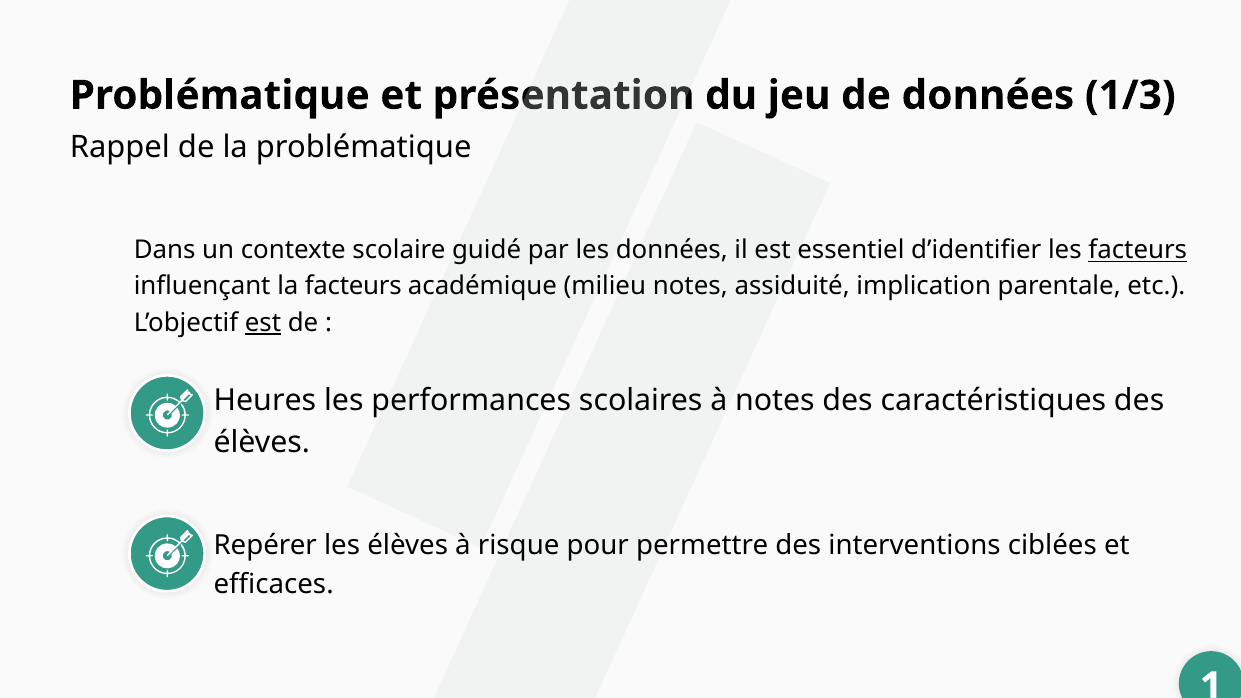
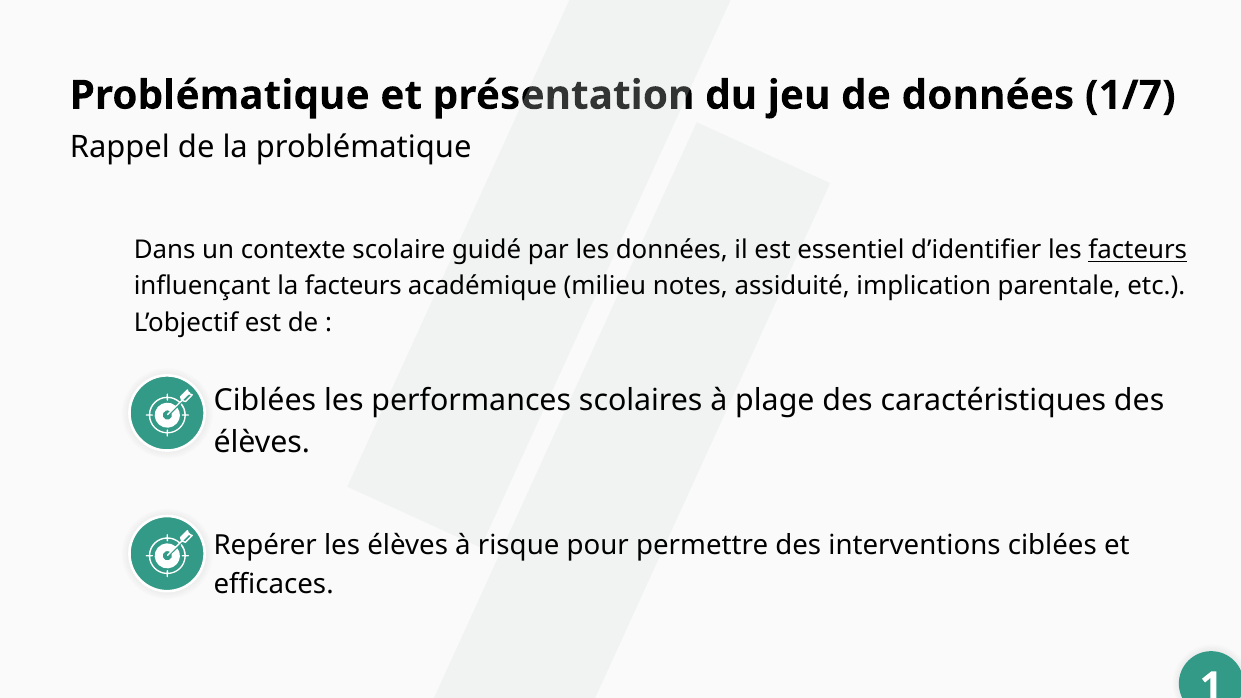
1/3: 1/3 -> 1/7 (1130, 95)
est underline: present -> none (263, 323)
Heures: Heures -> Ciblées (265, 400)
à notes: notes -> plage (775, 400)
